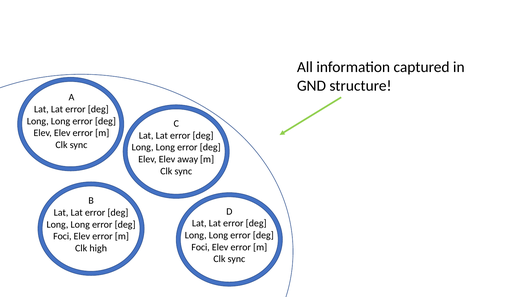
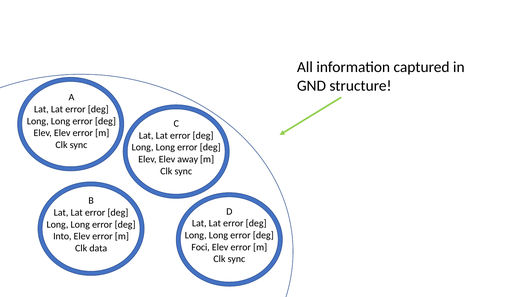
Foci: Foci -> Into (62, 237)
high: high -> data (98, 249)
